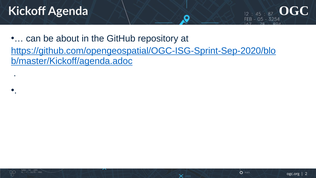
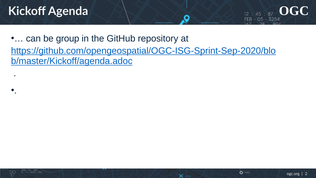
about: about -> group (68, 39)
